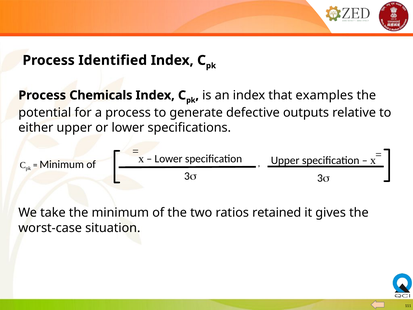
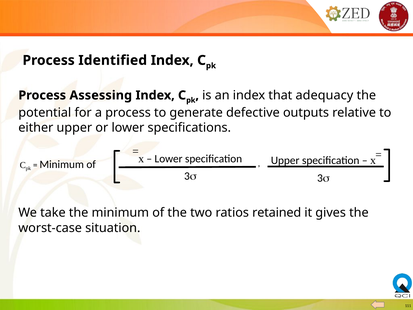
Chemicals: Chemicals -> Assessing (101, 95)
examples: examples -> adequacy (324, 95)
